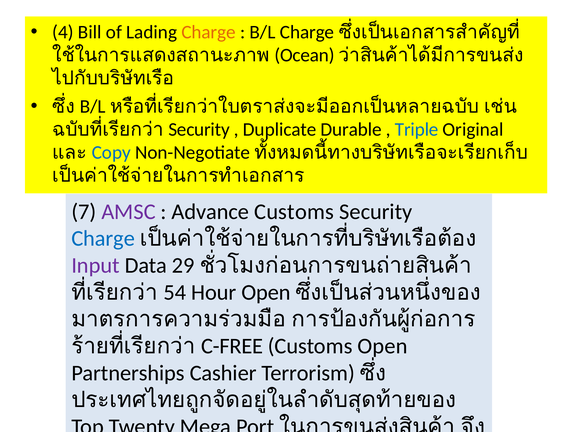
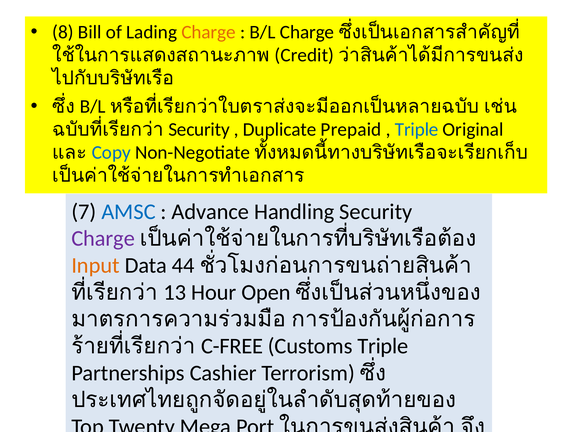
4: 4 -> 8 (63, 32)
Ocean: Ocean -> Credit (304, 55)
Durable: Durable -> Prepaid (351, 129)
AMSC colour: purple -> blue (128, 212)
Advance Customs: Customs -> Handling (294, 212)
Charge colour: blue -> purple (103, 239)
Input colour: purple -> orange (96, 265)
29: 29 -> 44 (183, 265)
54: 54 -> 13 (175, 292)
Customs Open: Open -> Triple (383, 346)
